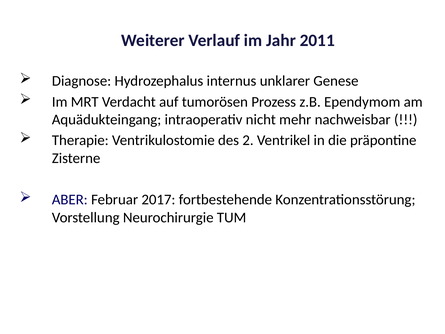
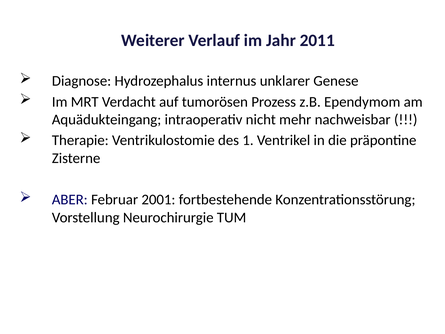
2: 2 -> 1 (248, 140)
2017: 2017 -> 2001 (158, 200)
